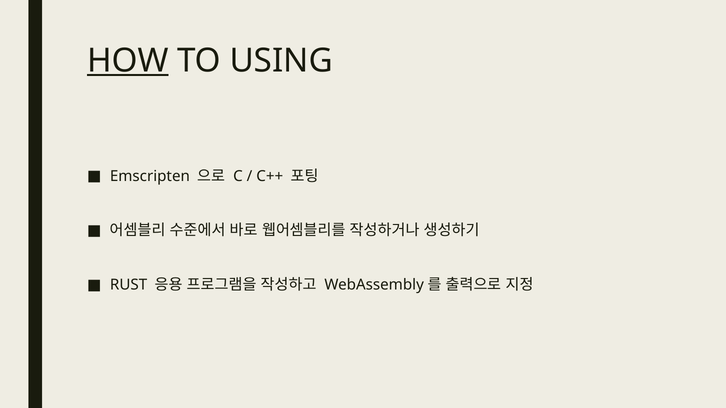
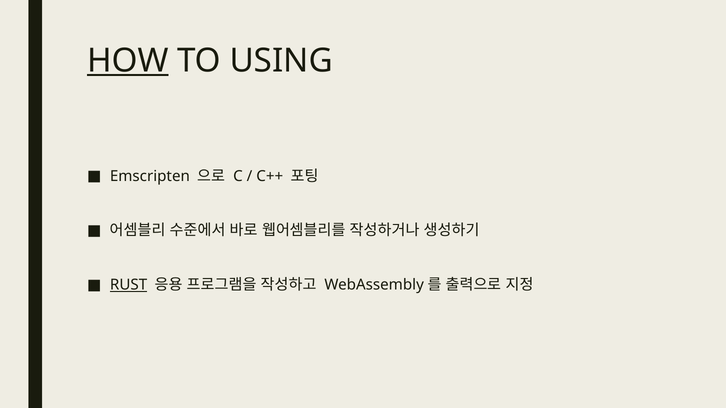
RUST underline: none -> present (129, 285)
